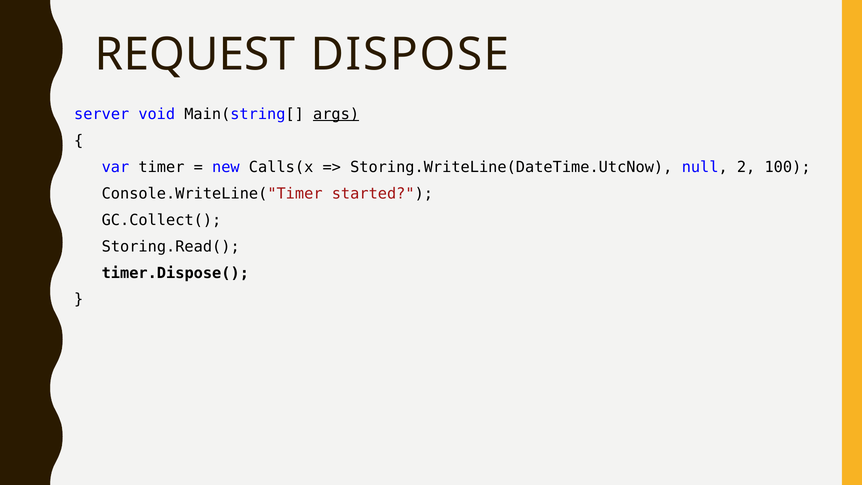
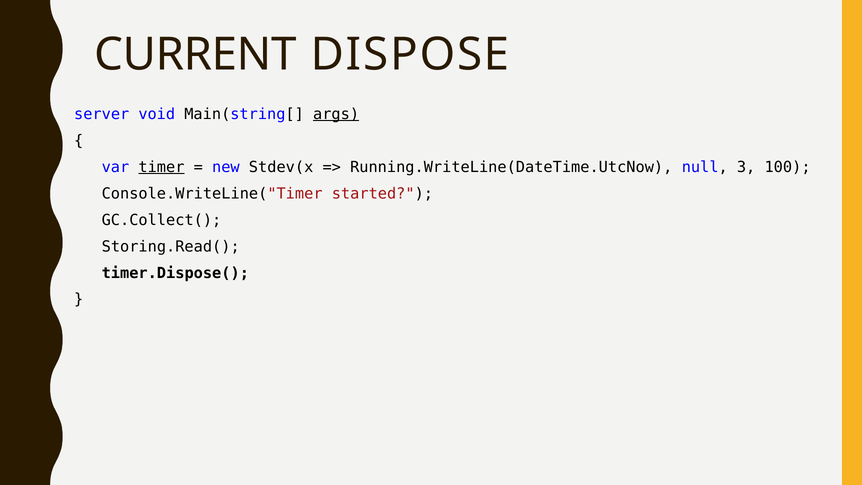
REQUEST: REQUEST -> CURRENT (195, 55)
timer underline: none -> present (161, 167)
Calls(x: Calls(x -> Stdev(x (281, 167)
Storing.WriteLine(DateTime.UtcNow: Storing.WriteLine(DateTime.UtcNow -> Running.WriteLine(DateTime.UtcNow (511, 167)
2: 2 -> 3 (746, 167)
